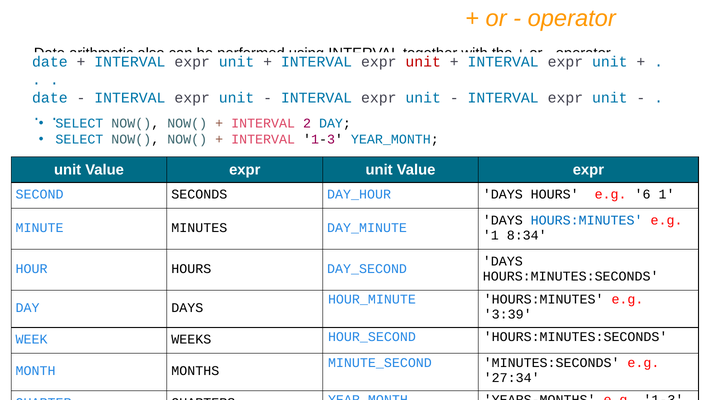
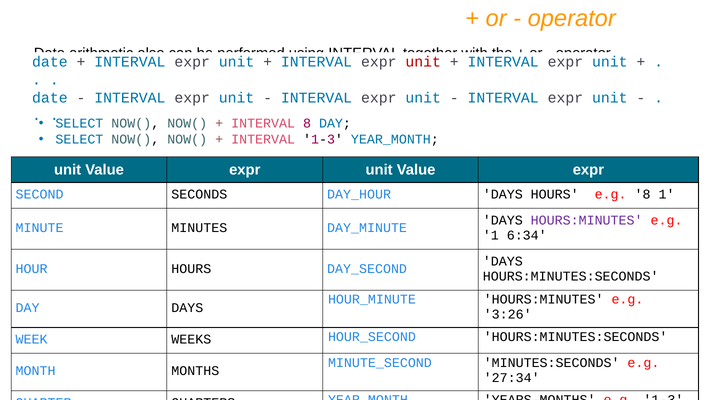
INTERVAL 2: 2 -> 8 (307, 123)
e.g 6: 6 -> 8 (643, 194)
HOURS:MINUTES colour: blue -> purple (587, 220)
8:34: 8:34 -> 6:34 (527, 235)
3:39: 3:39 -> 3:26 (508, 314)
